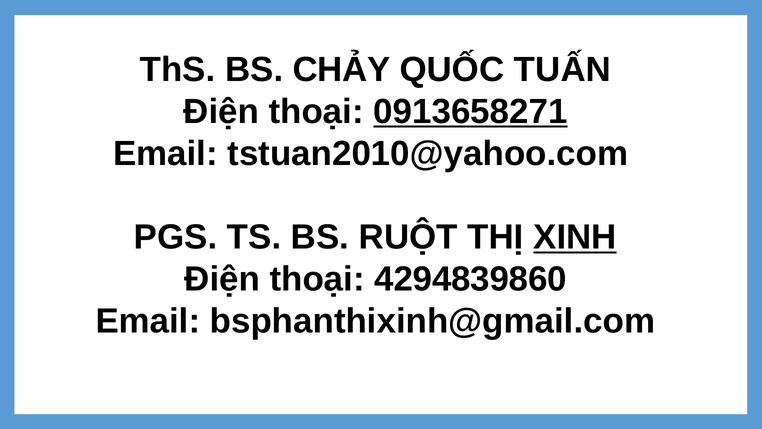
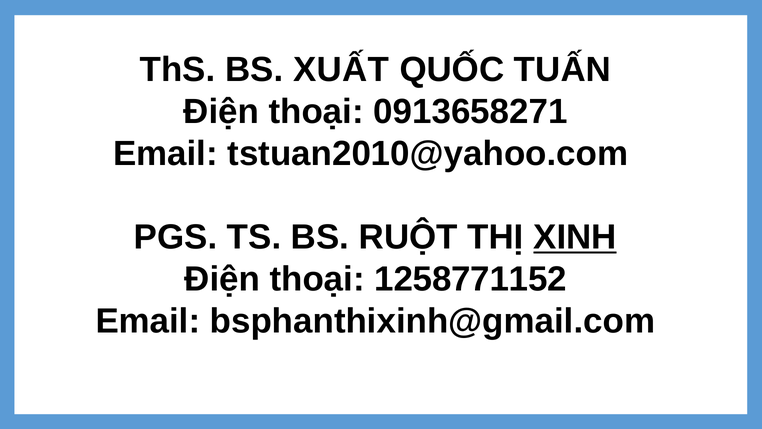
CHẢY: CHẢY -> XUẤT (341, 70)
0913658271 underline: present -> none (470, 112)
4294839860: 4294839860 -> 1258771152 (471, 279)
